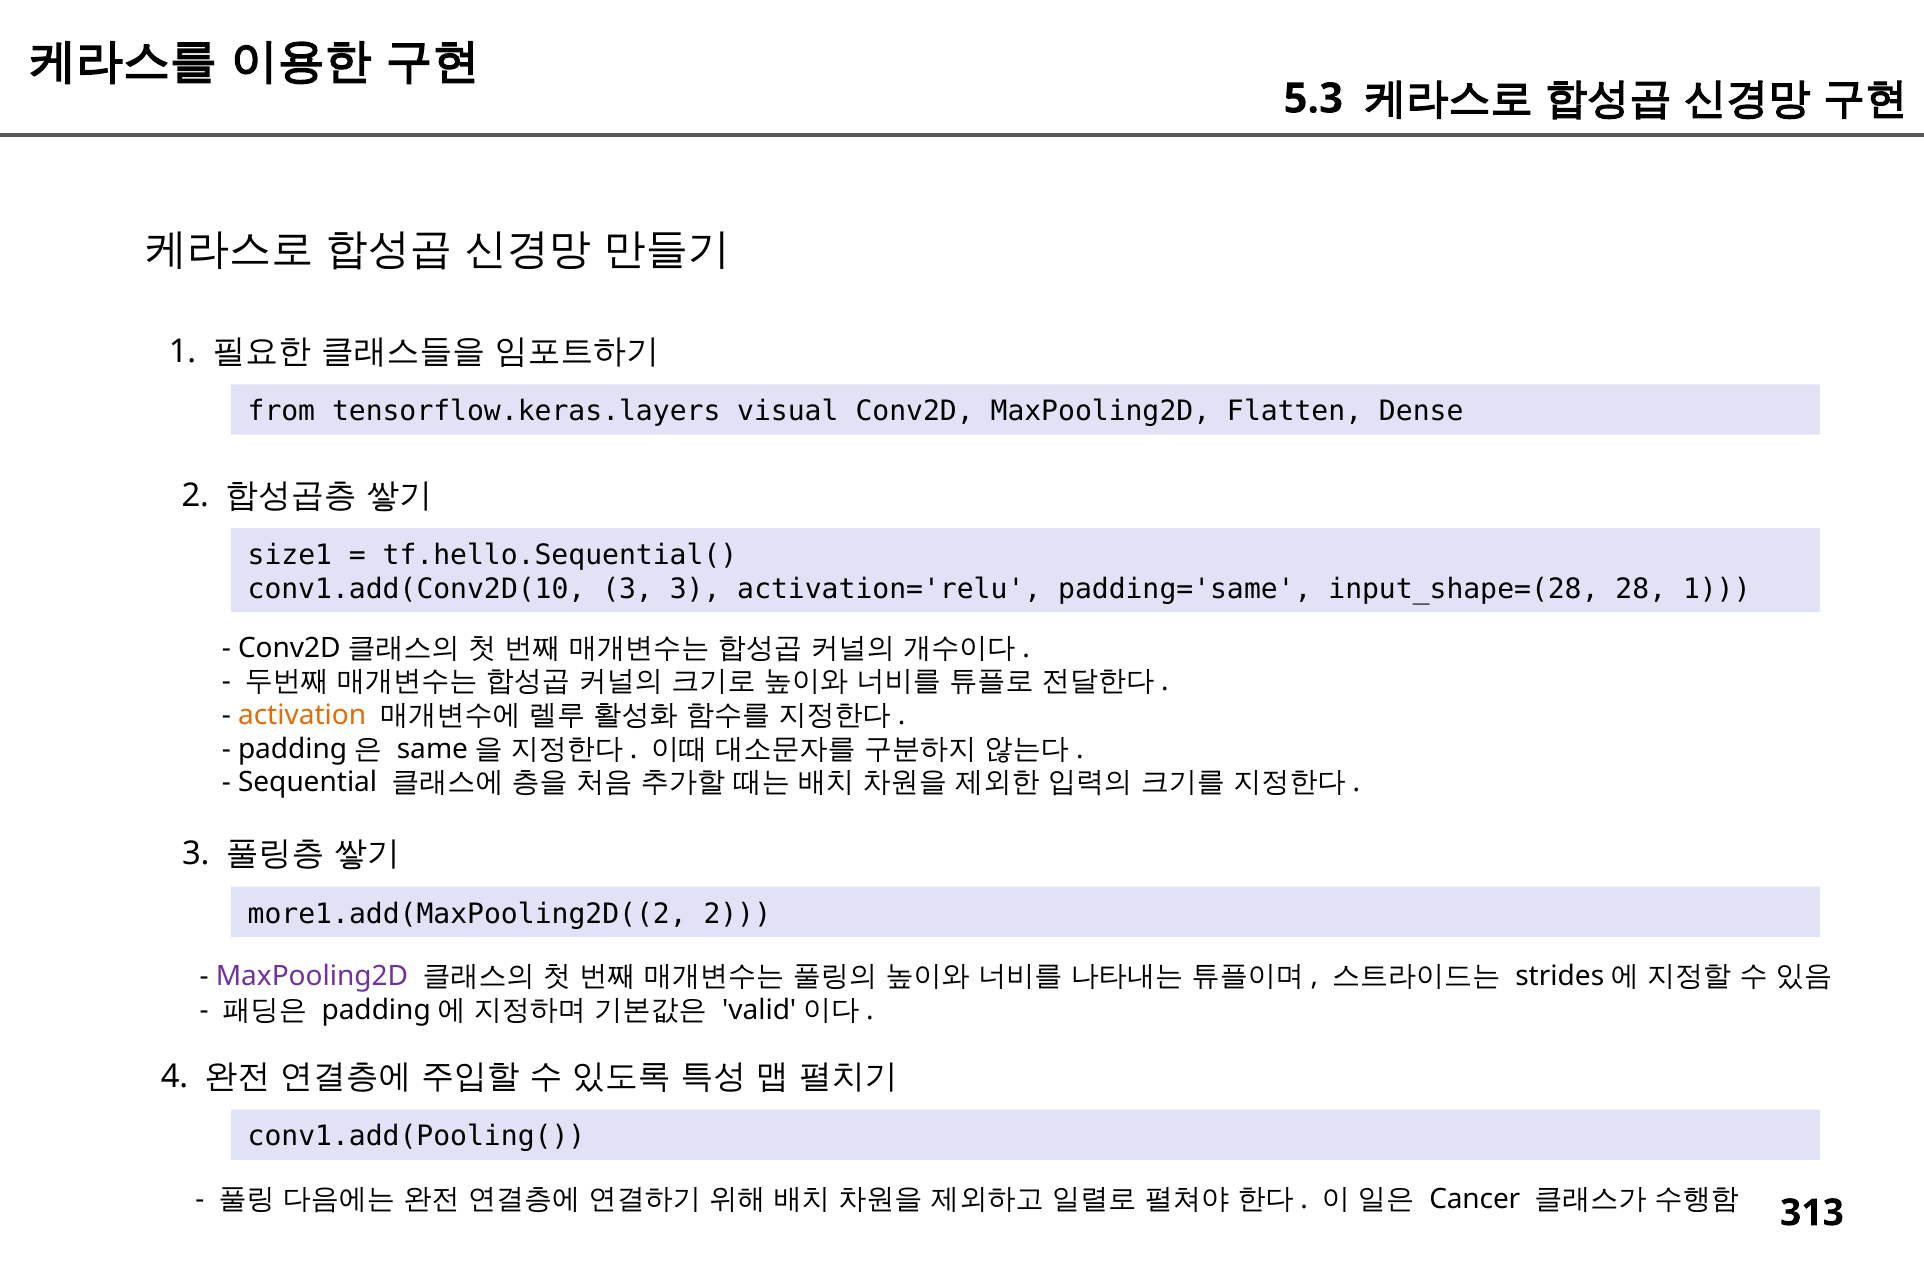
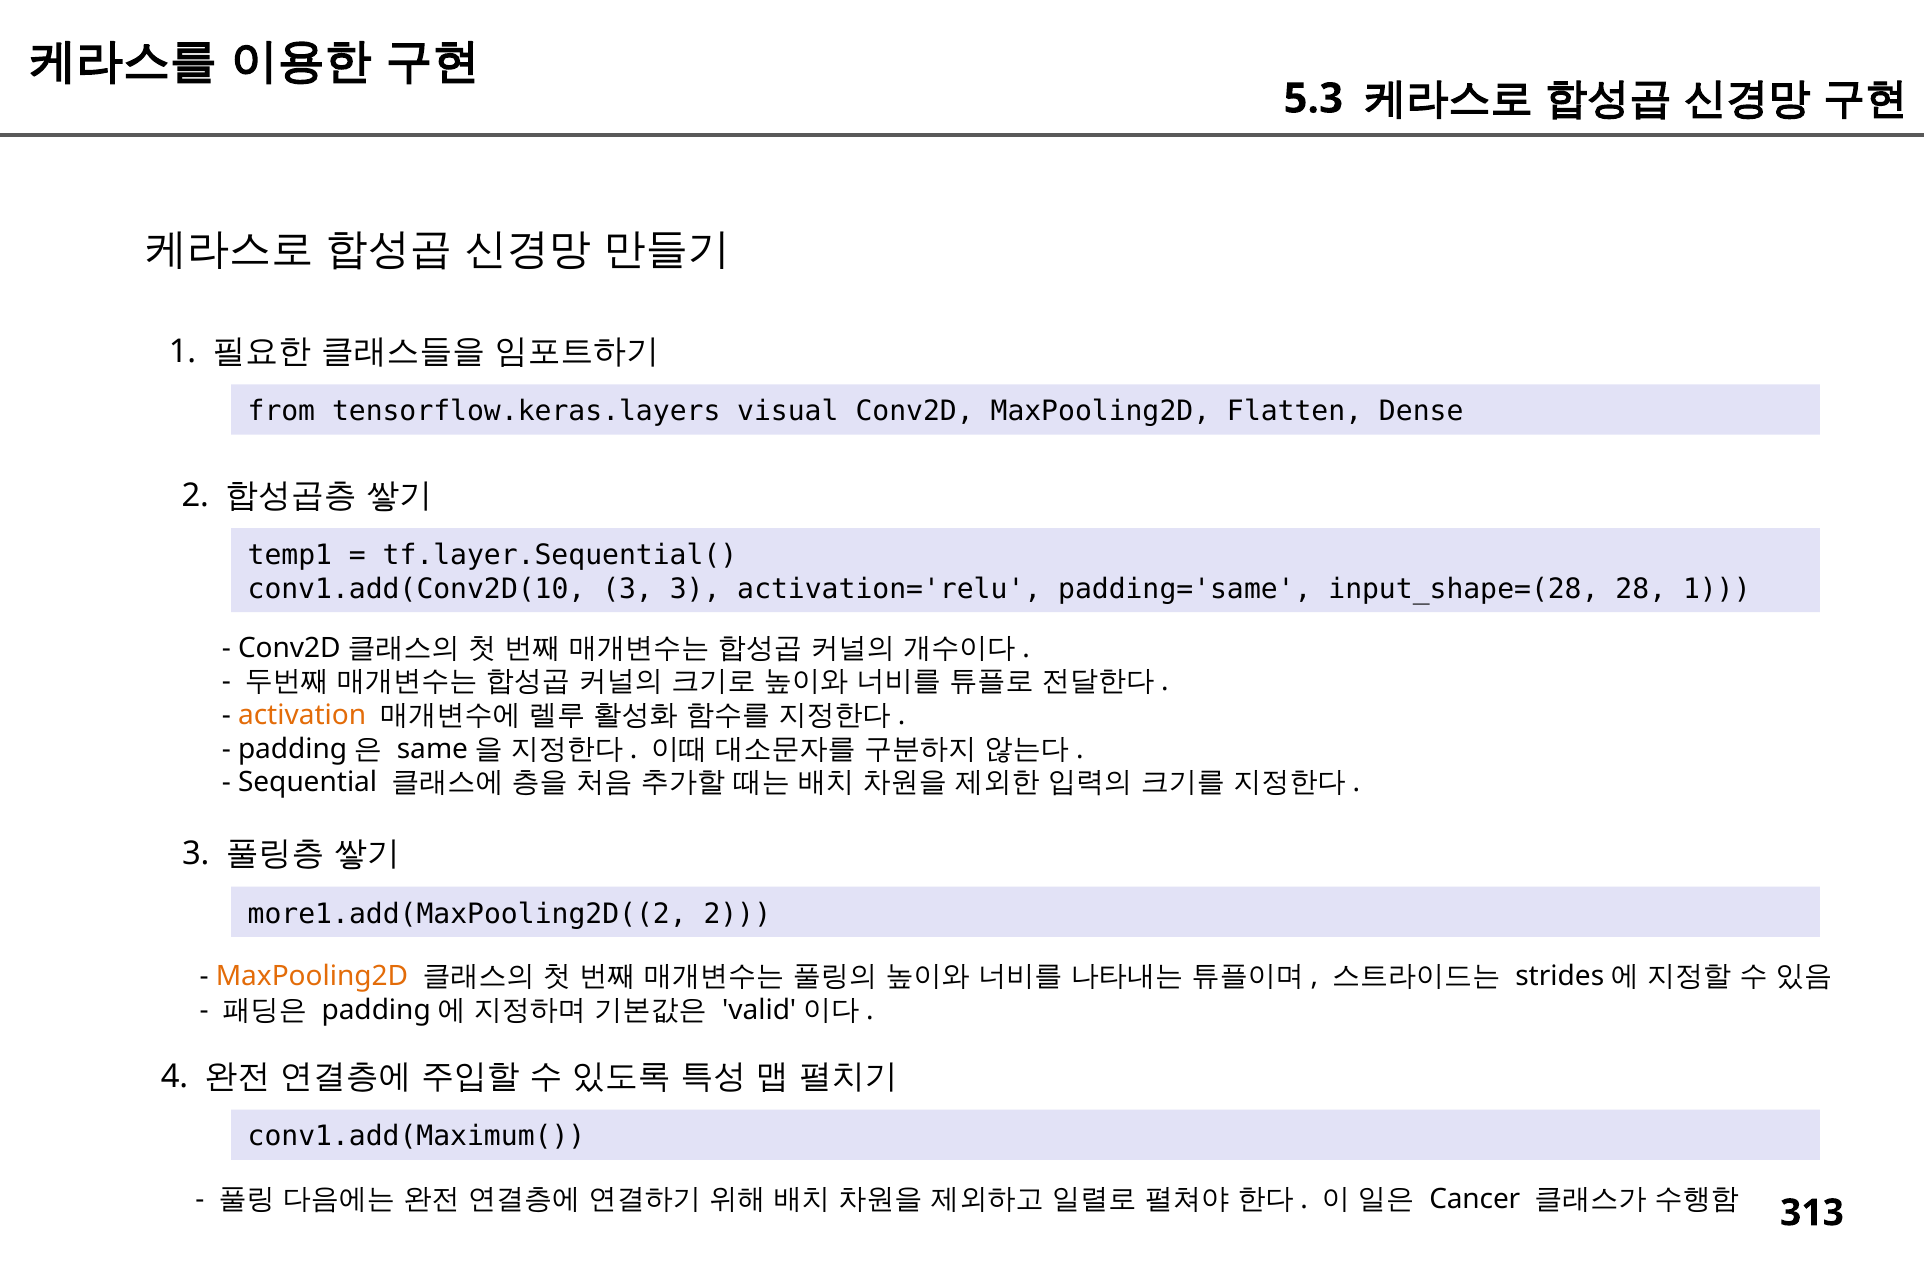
size1: size1 -> temp1 (290, 555)
tf.hello.Sequential(: tf.hello.Sequential( -> tf.layer.Sequential( (560, 555)
MaxPooling2D colour: purple -> orange (312, 976)
conv1.add(Pooling(: conv1.add(Pooling( -> conv1.add(Maximum( (416, 1136)
